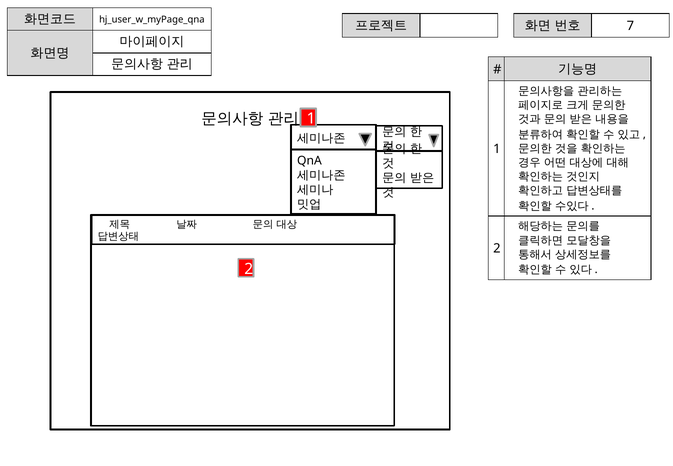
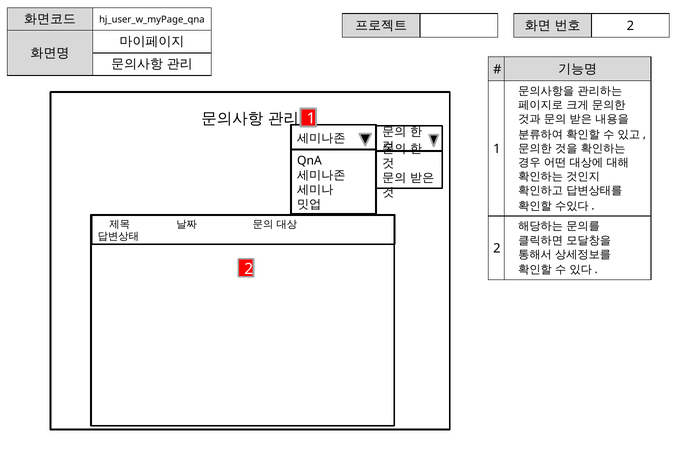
7: 7 -> 2 (630, 26)
